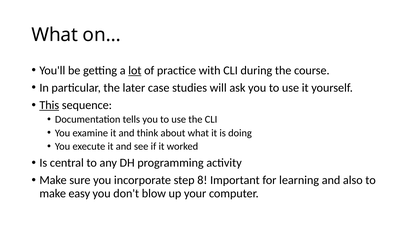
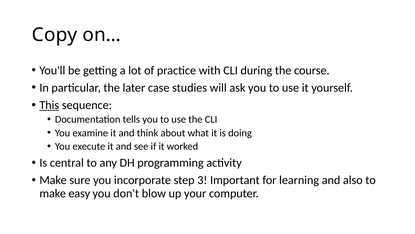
What: What -> Copy (55, 35)
lot underline: present -> none (135, 70)
8: 8 -> 3 (202, 180)
